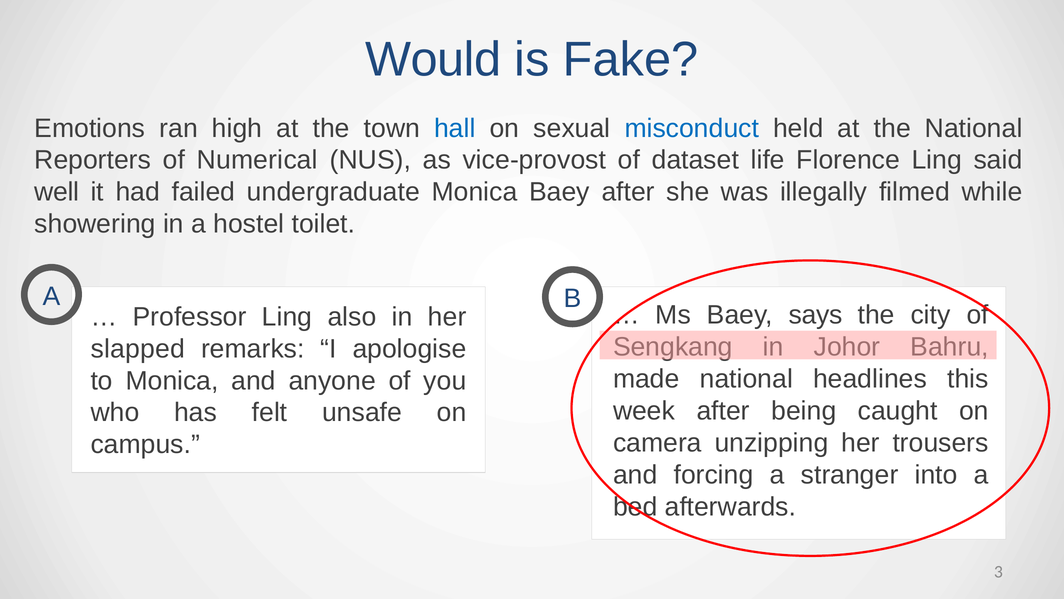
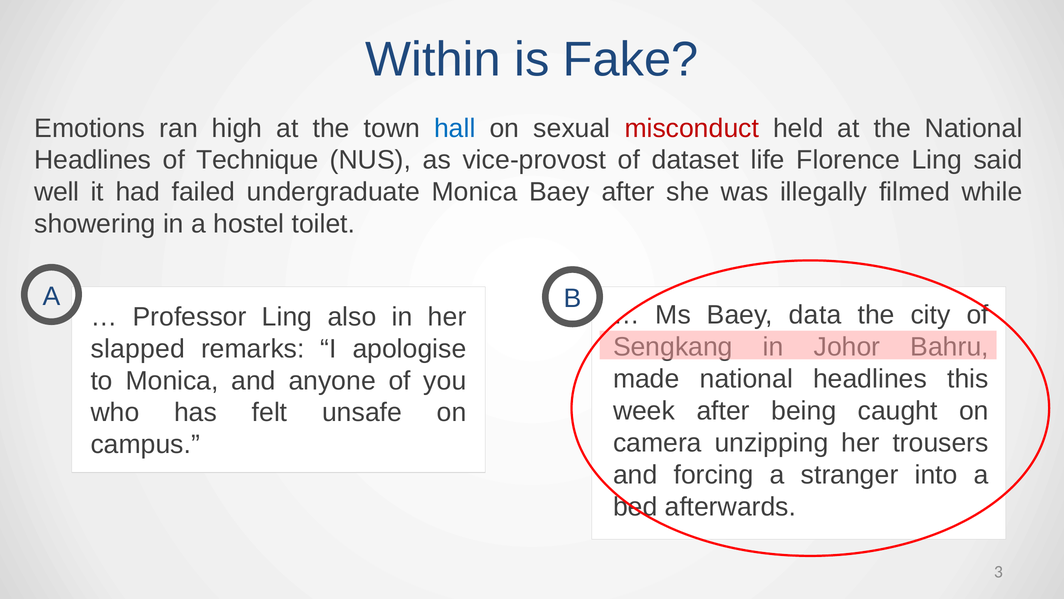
Would: Would -> Within (433, 60)
misconduct colour: blue -> red (692, 128)
Reporters: Reporters -> Headlines (93, 160)
Numerical: Numerical -> Technique (258, 160)
says: says -> data (815, 315)
